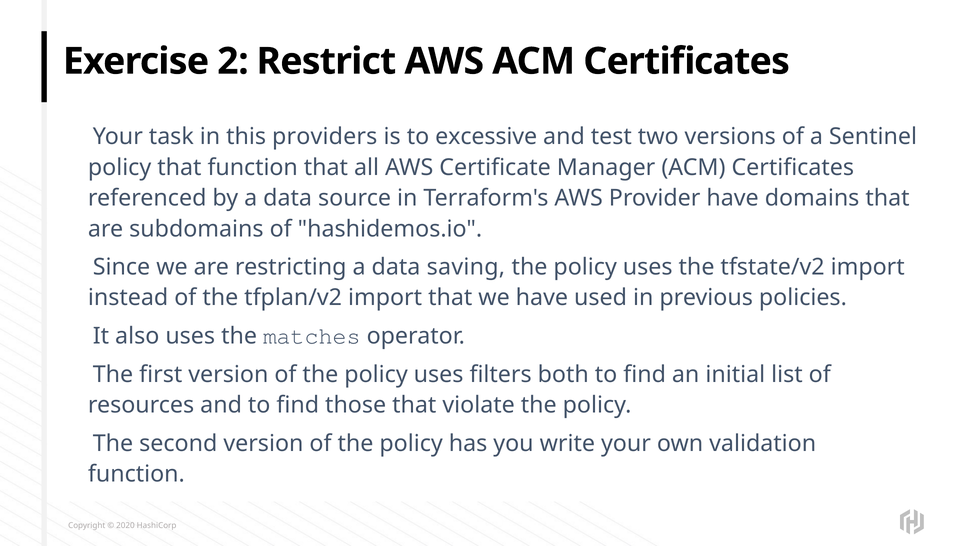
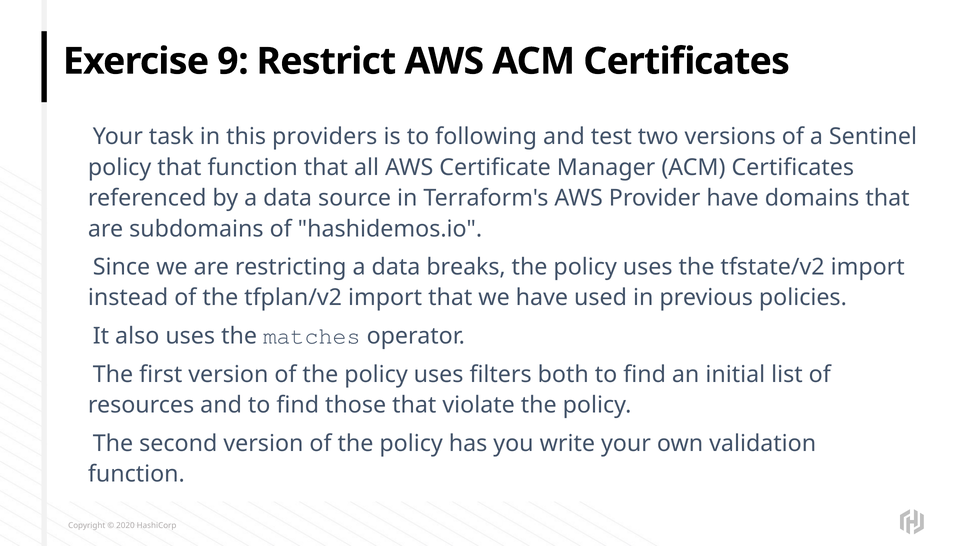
2: 2 -> 9 (233, 61)
excessive: excessive -> following (486, 137)
saving: saving -> breaks (466, 267)
